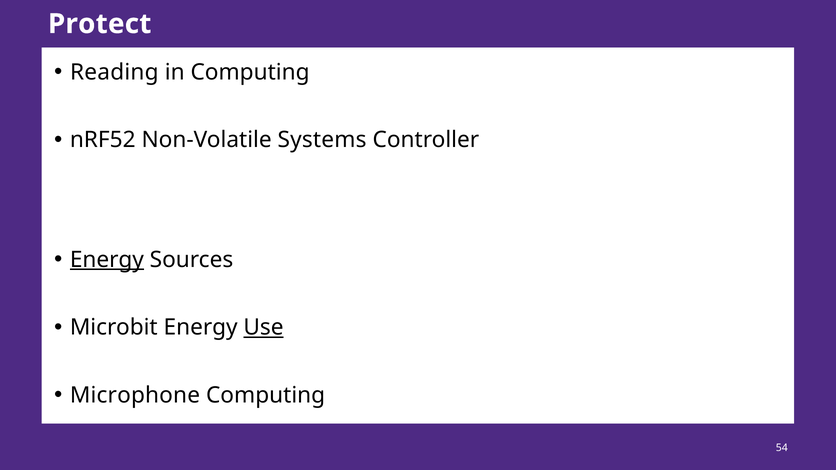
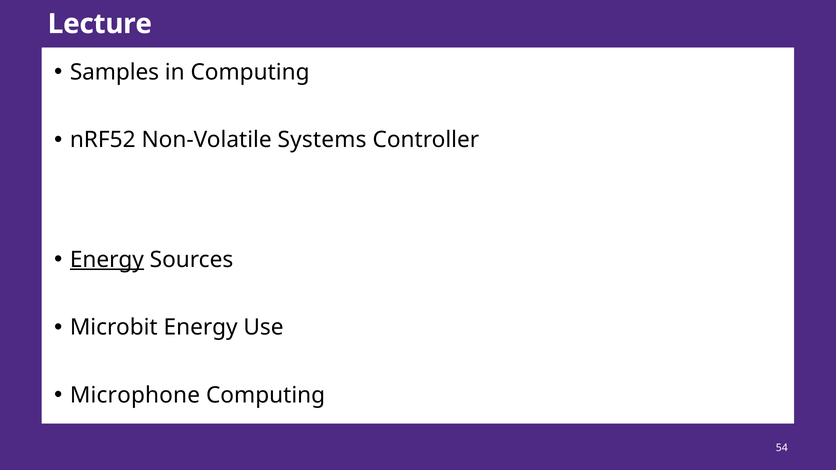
Protect: Protect -> Lecture (100, 24)
Reading: Reading -> Samples (114, 72)
Use underline: present -> none (264, 328)
